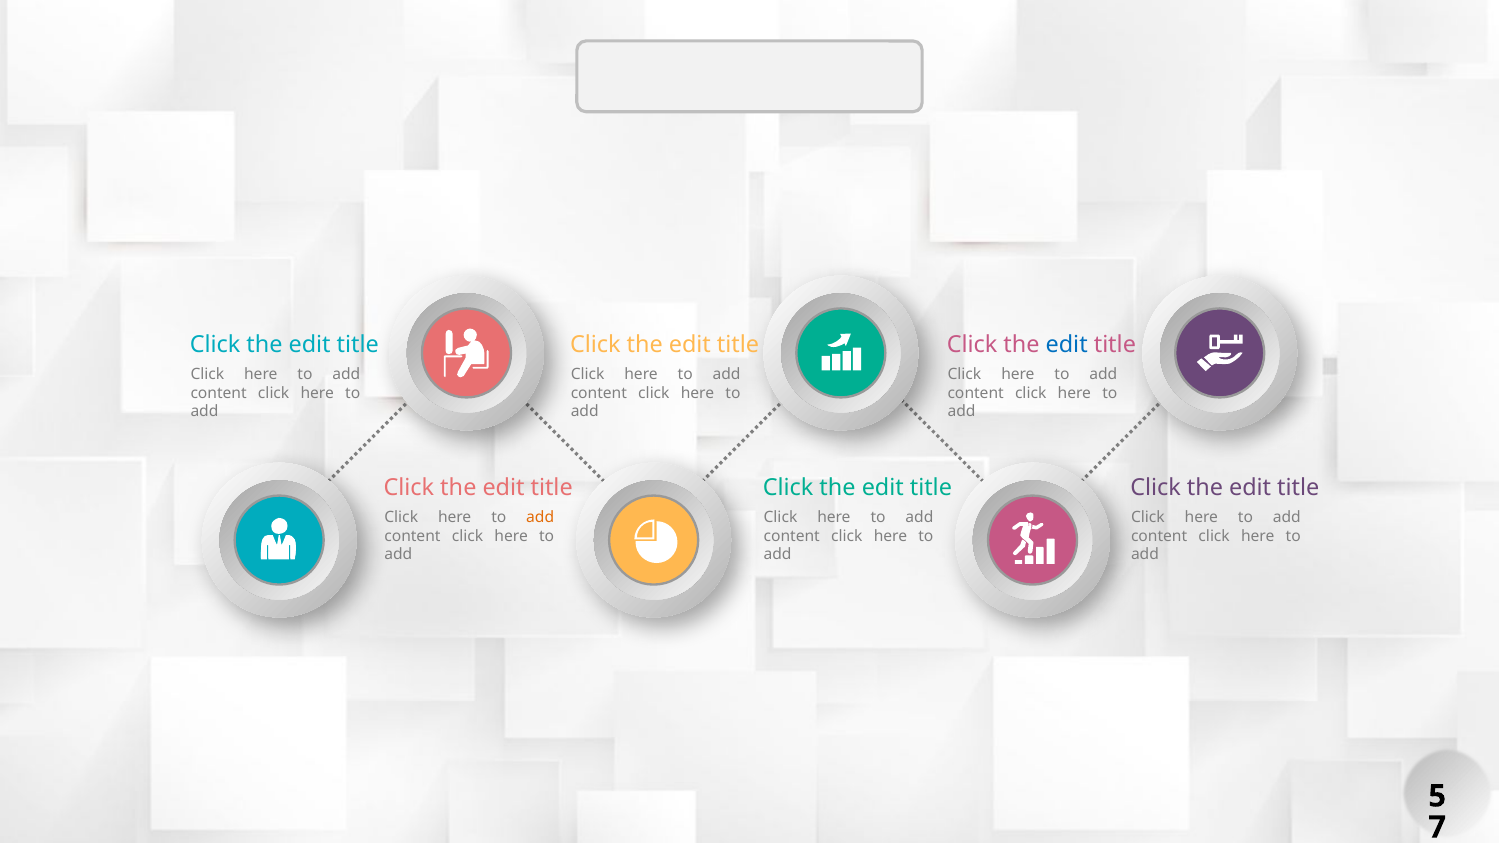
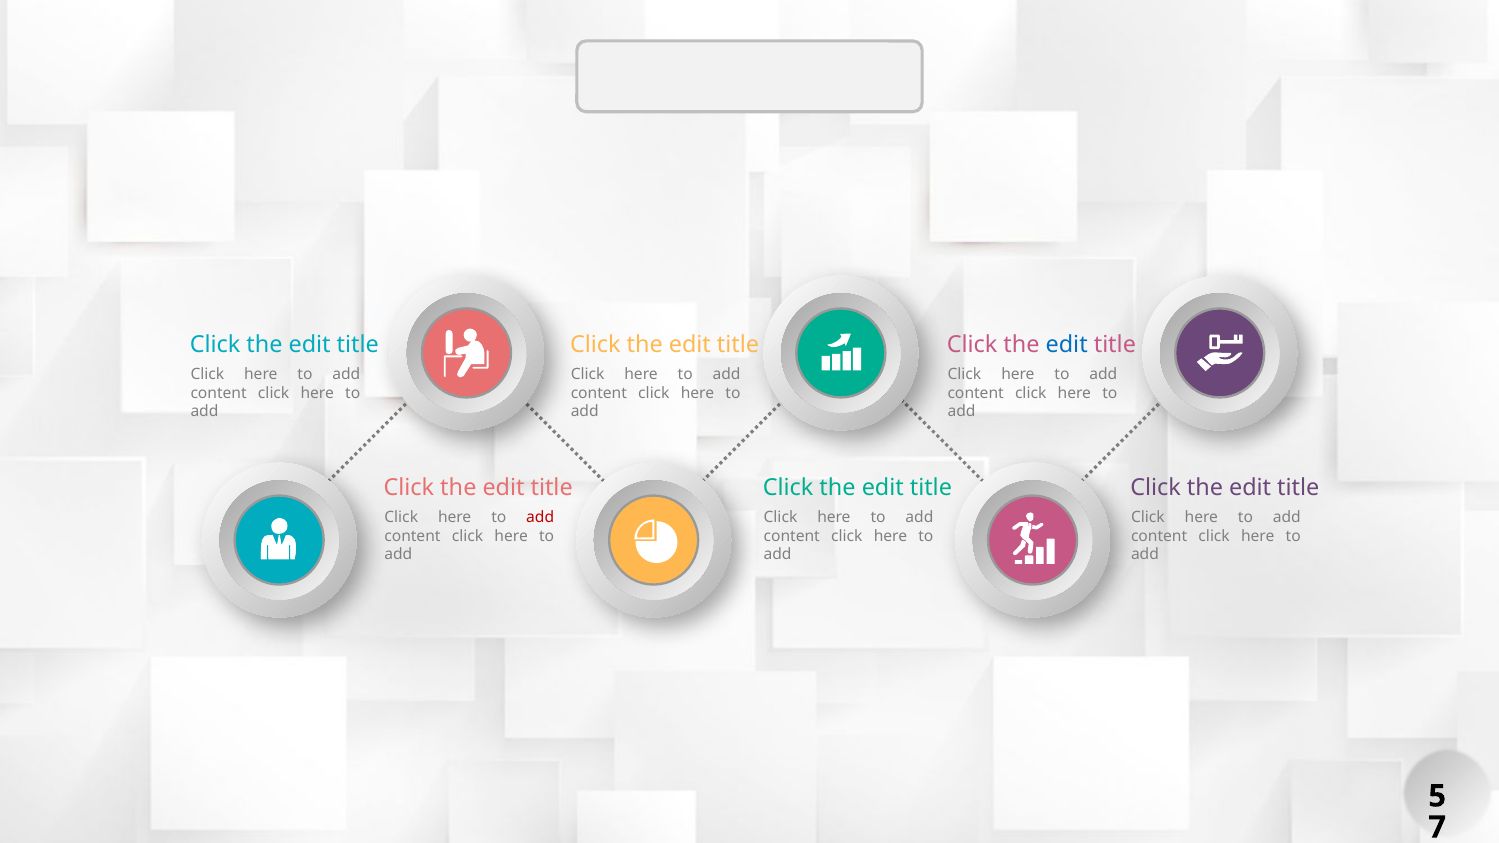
add colour: orange -> red (540, 517)
